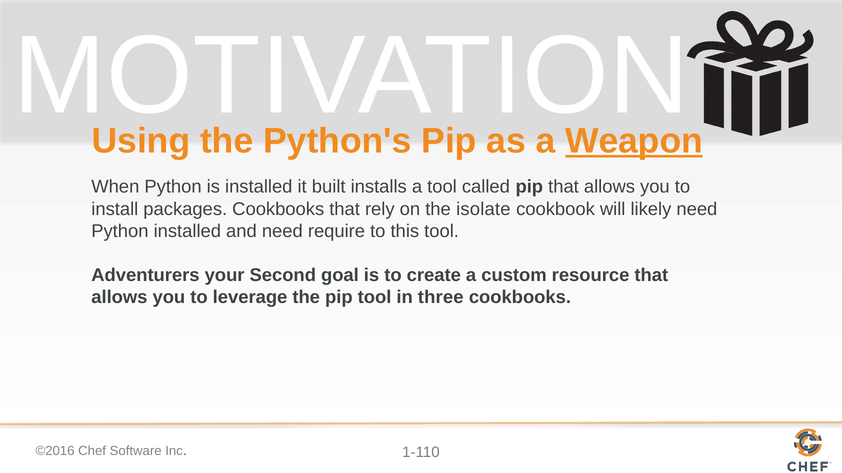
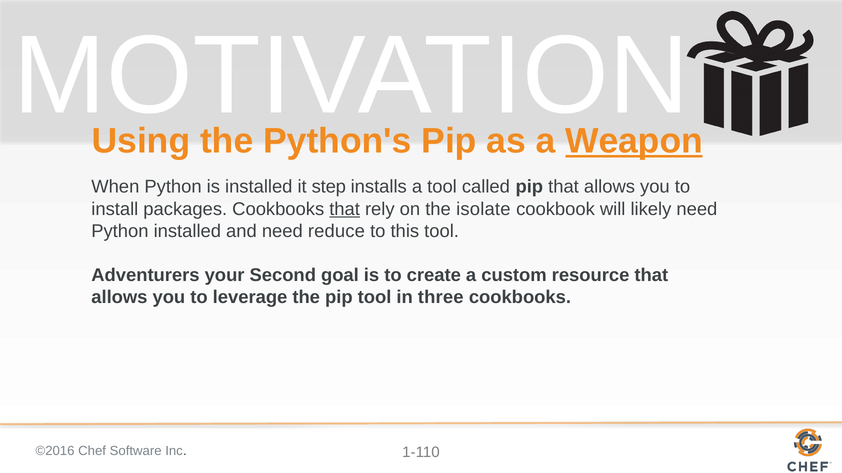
built: built -> step (329, 187)
that underline: none -> present (345, 209)
require: require -> reduce (336, 231)
